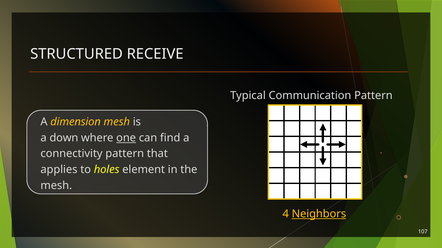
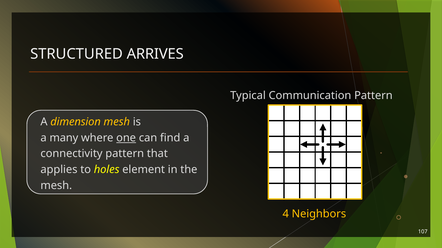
RECEIVE: RECEIVE -> ARRIVES (155, 54)
down: down -> many (64, 138)
Neighbors underline: present -> none (319, 214)
